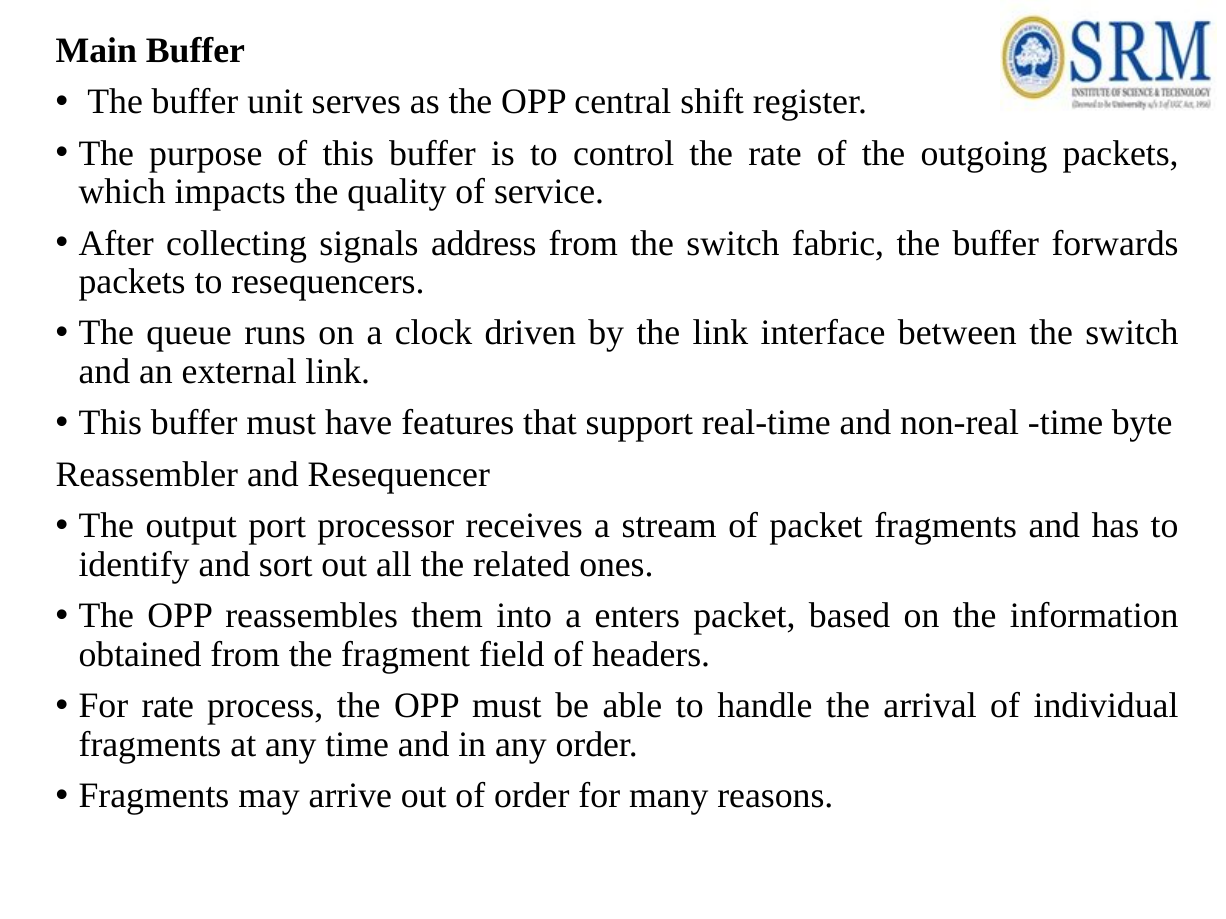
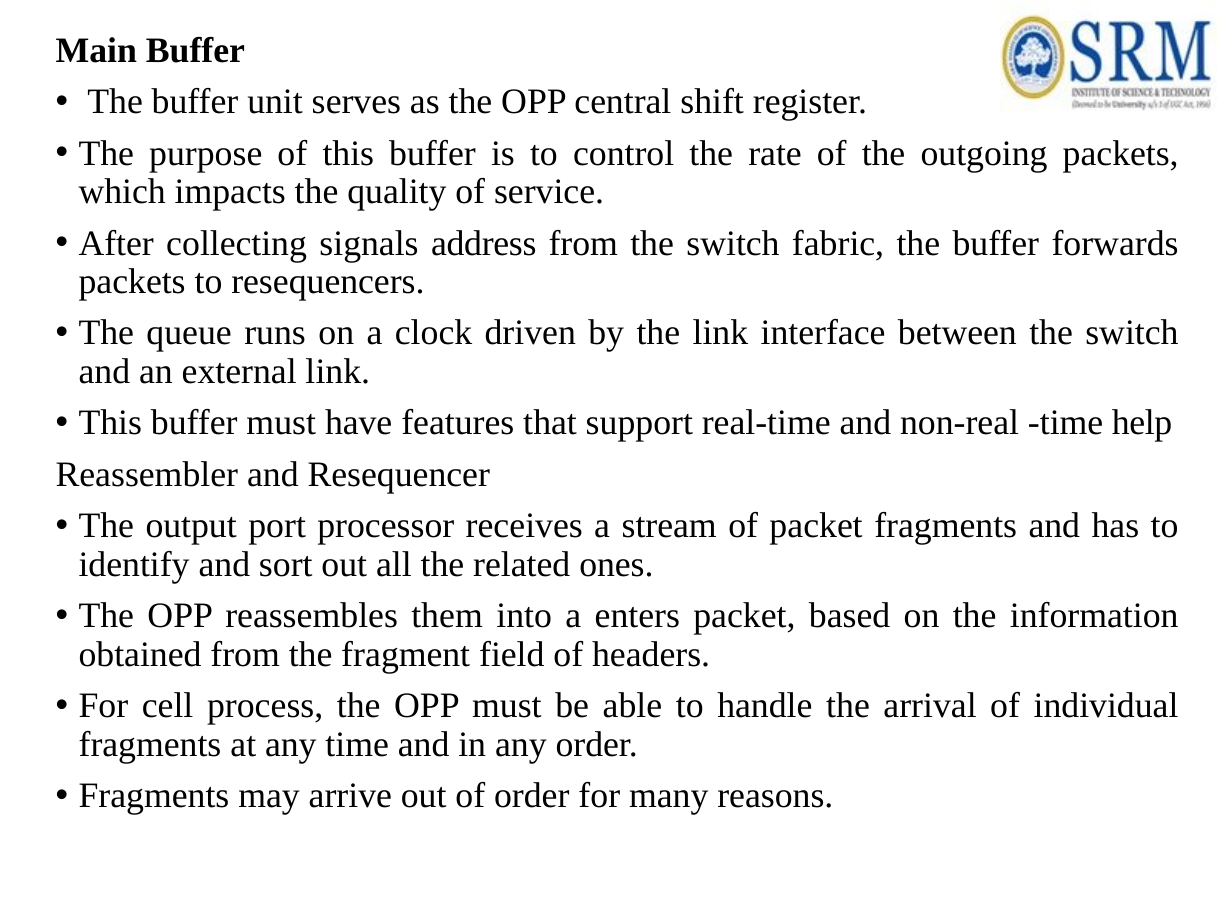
byte: byte -> help (1142, 423)
For rate: rate -> cell (168, 706)
